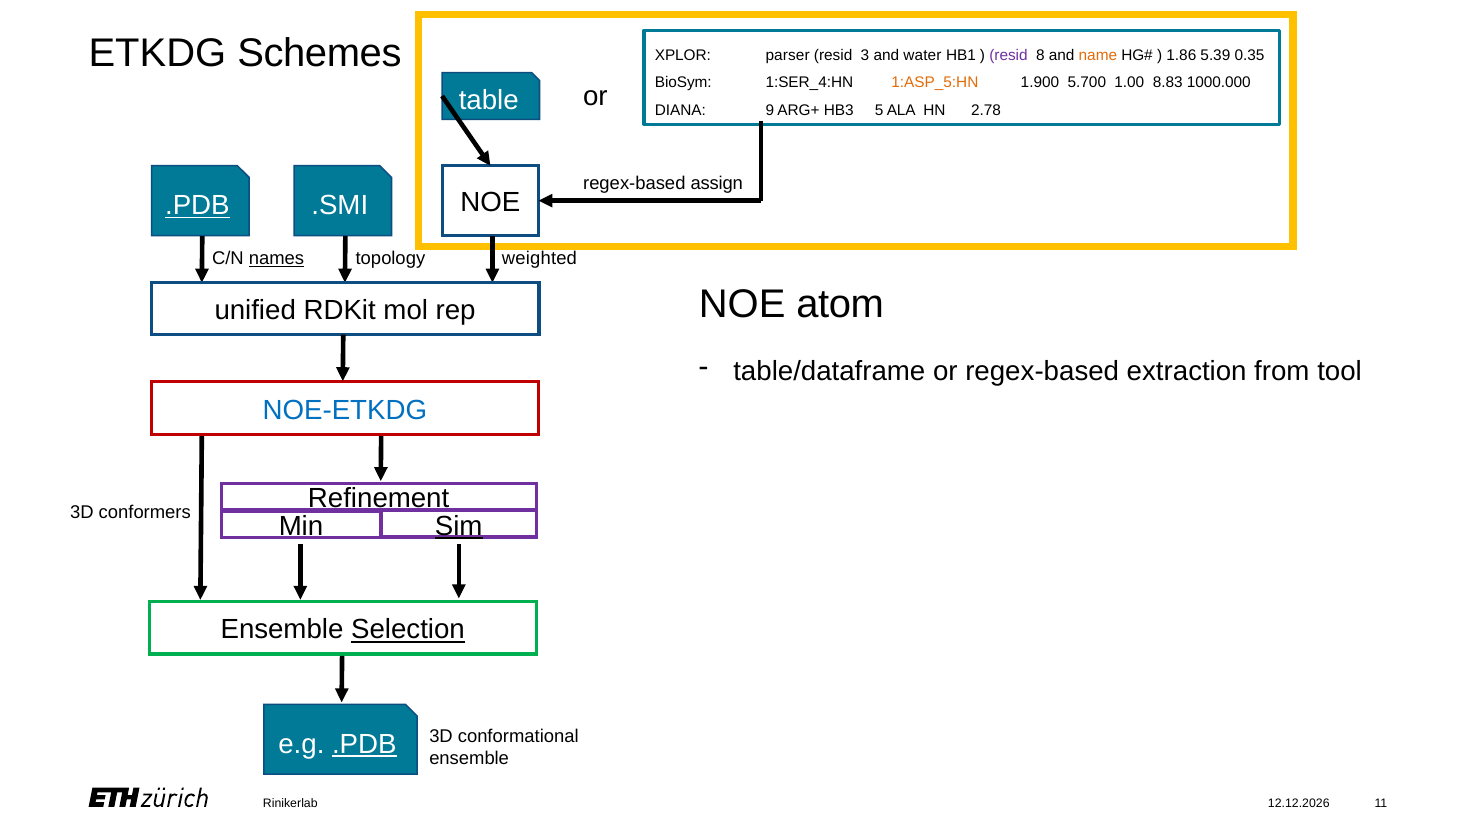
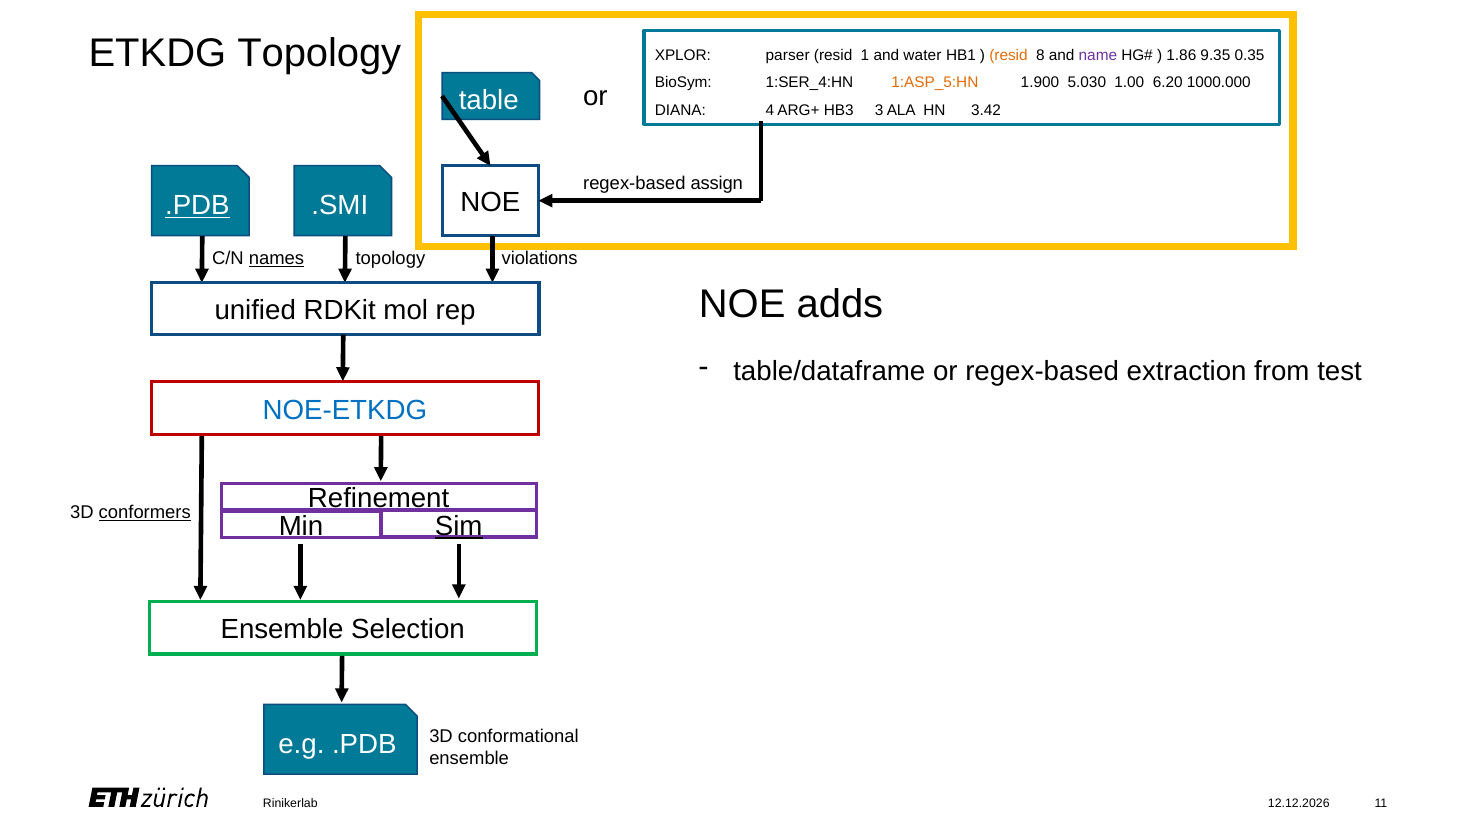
ETKDG Schemes: Schemes -> Topology (319, 53)
3: 3 -> 1 (865, 55)
resid colour: purple -> orange (1009, 55)
name colour: orange -> purple (1098, 55)
5.39: 5.39 -> 9.35 (1215, 55)
5.700: 5.700 -> 5.030 (1087, 83)
8.83: 8.83 -> 6.20 (1168, 83)
9: 9 -> 4 (770, 111)
5: 5 -> 3 (879, 111)
2.78: 2.78 -> 3.42 (986, 111)
weighted: weighted -> violations (540, 259)
atom: atom -> adds (840, 304)
tool: tool -> test (1340, 372)
conformers underline: none -> present (145, 512)
Selection underline: present -> none (408, 630)
.PDB underline: present -> none (364, 744)
